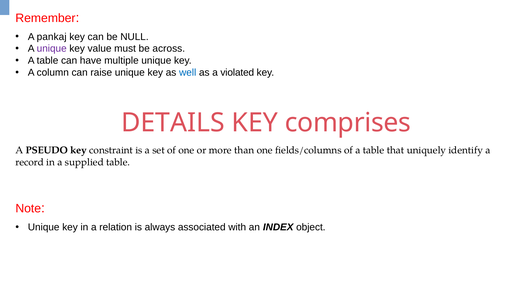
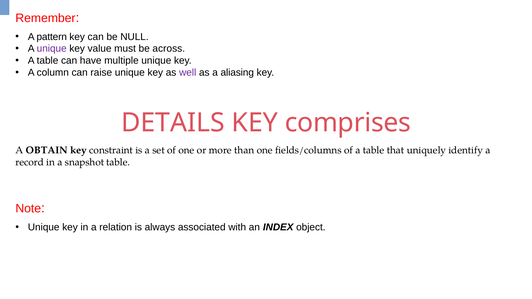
pankaj: pankaj -> pattern (52, 37)
well colour: blue -> purple (188, 73)
violated: violated -> aliasing (237, 73)
PSEUDO: PSEUDO -> OBTAIN (47, 150)
supplied: supplied -> snapshot (84, 162)
